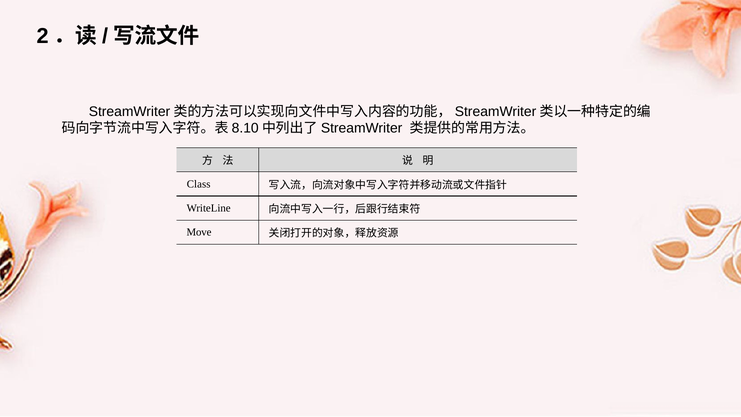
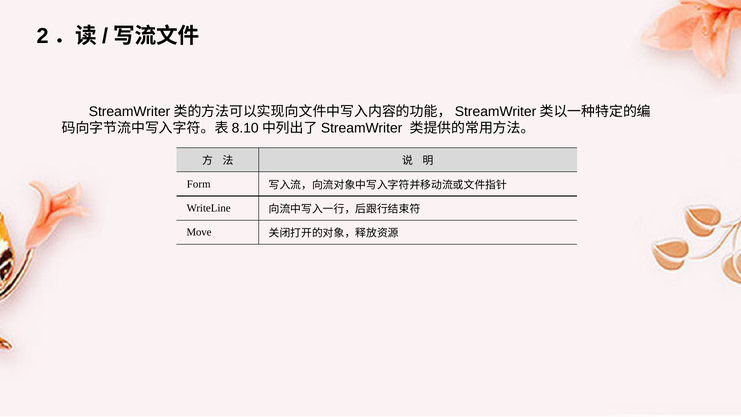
Class: Class -> Form (199, 184)
